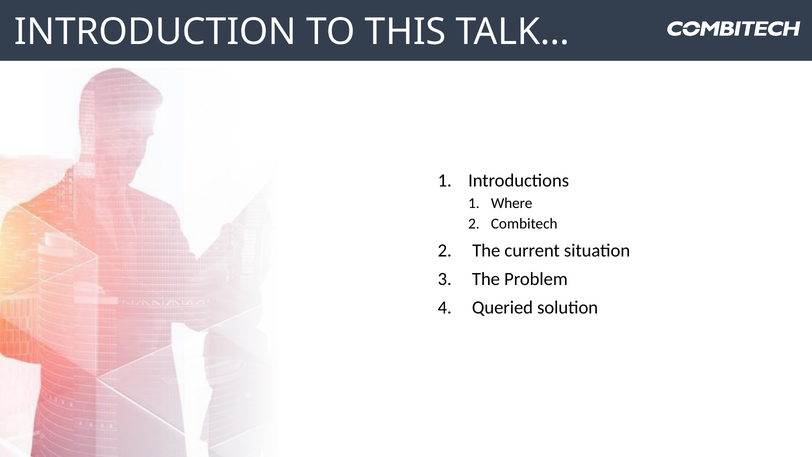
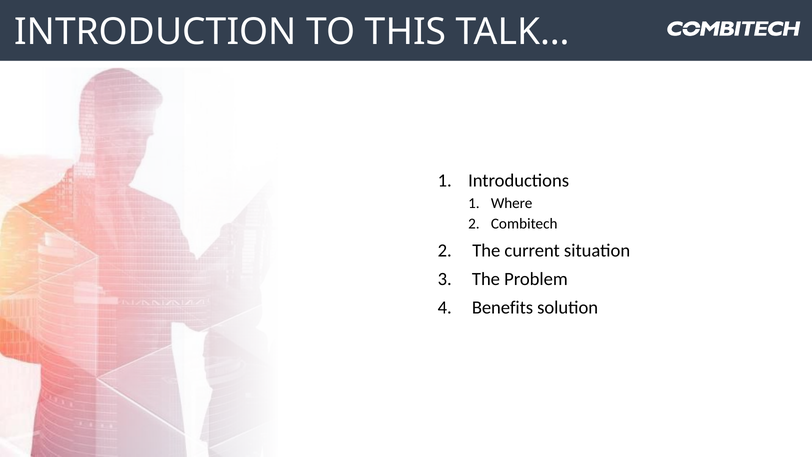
Queried: Queried -> Benefits (503, 307)
